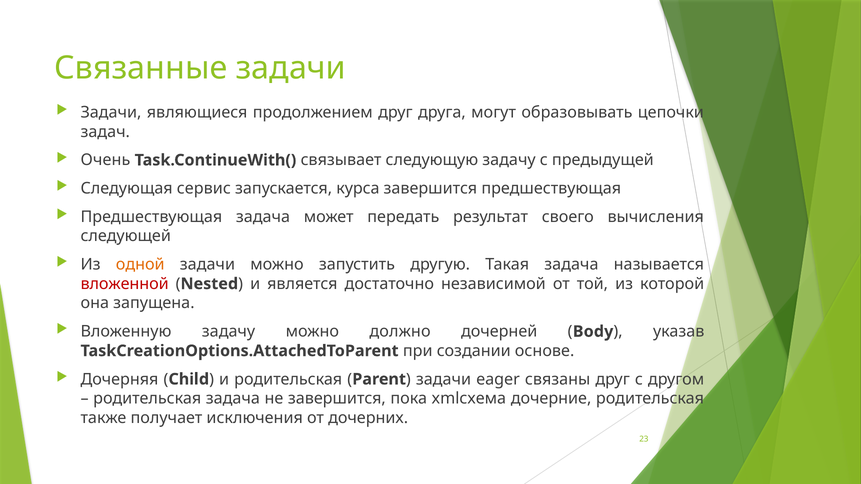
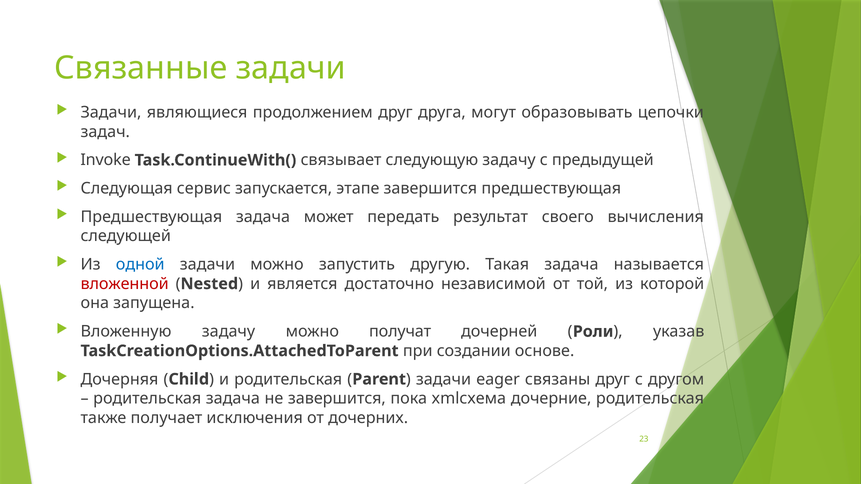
Очень: Очень -> Invoke (106, 160)
курса: курса -> этапе (358, 189)
одной colour: orange -> blue (140, 265)
должно: должно -> получат (400, 332)
Body: Body -> Роли (593, 332)
